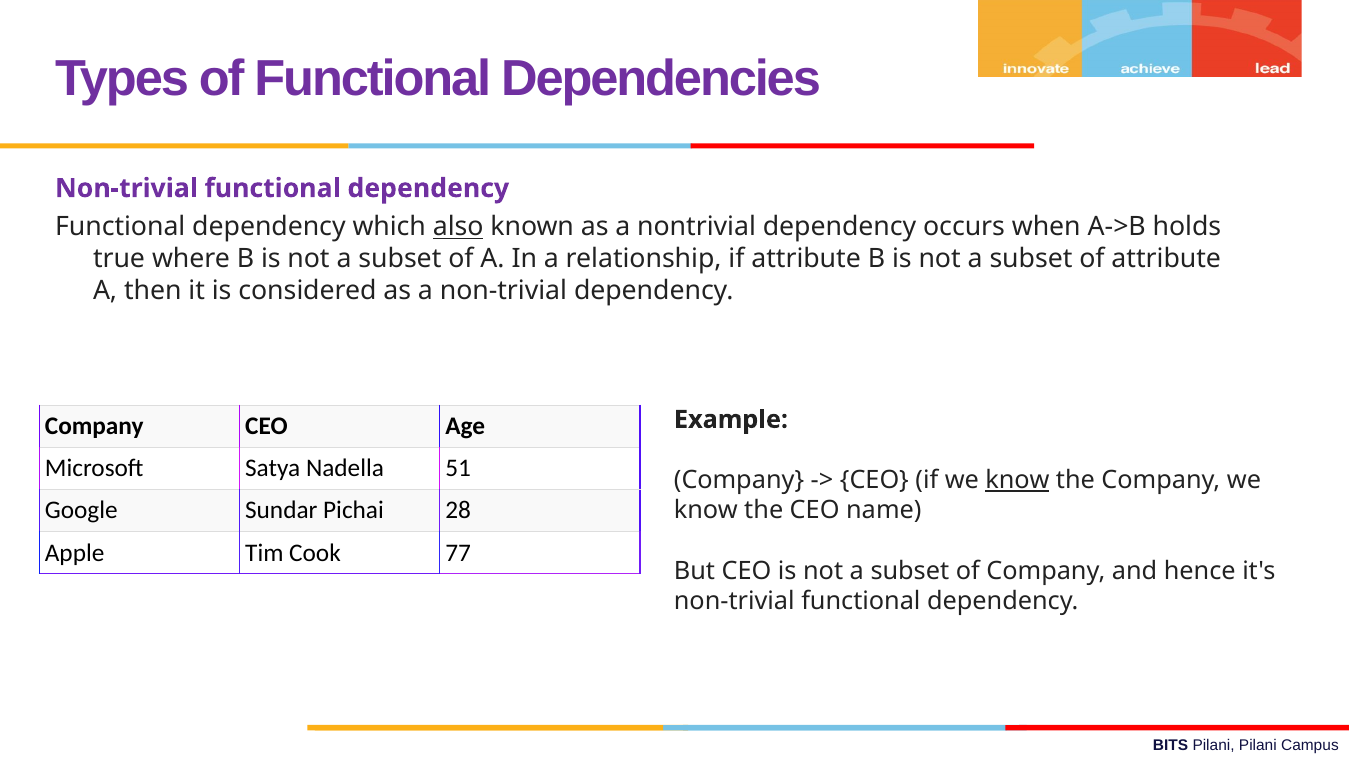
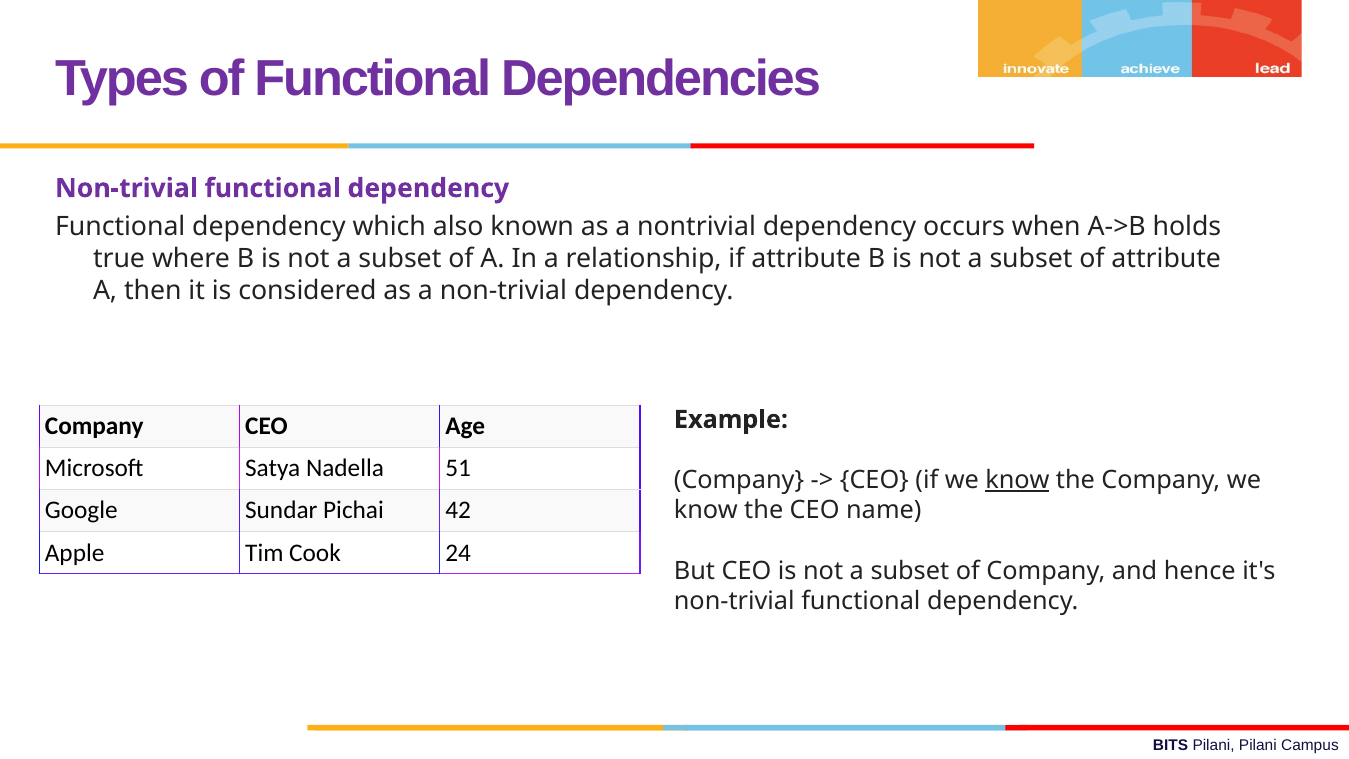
also underline: present -> none (458, 227)
28: 28 -> 42 (458, 511)
77: 77 -> 24 (458, 553)
